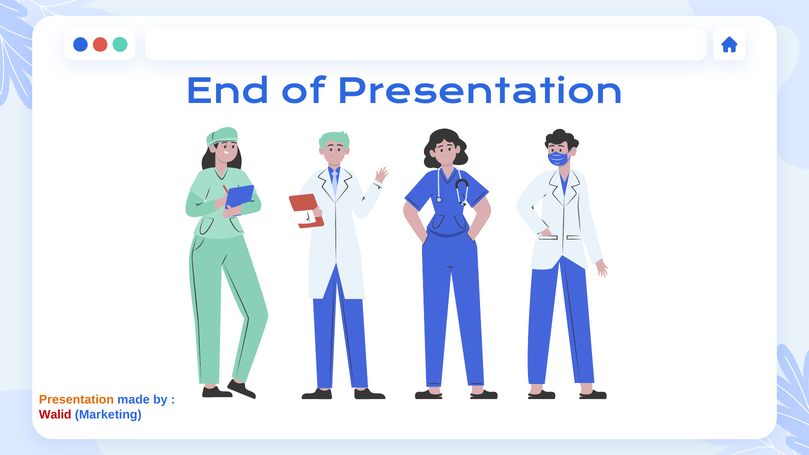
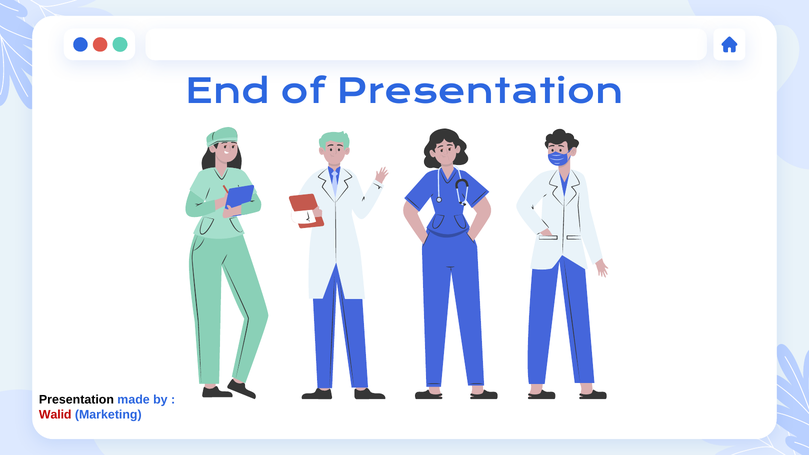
Presentation colour: orange -> black (76, 400)
